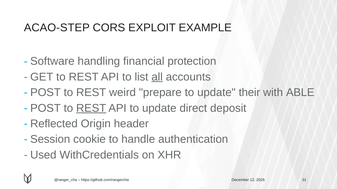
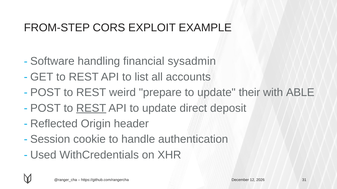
ACAO-STEP: ACAO-STEP -> FROM-STEP (57, 28)
protection: protection -> sysadmin (192, 61)
all underline: present -> none (157, 77)
